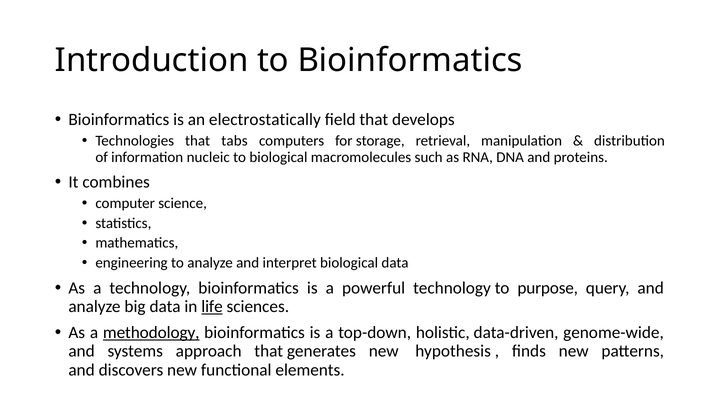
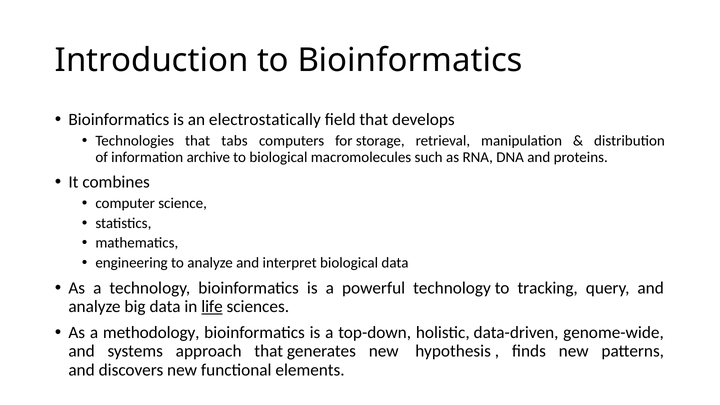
nucleic: nucleic -> archive (208, 157)
purpose: purpose -> tracking (548, 288)
methodology underline: present -> none (151, 333)
